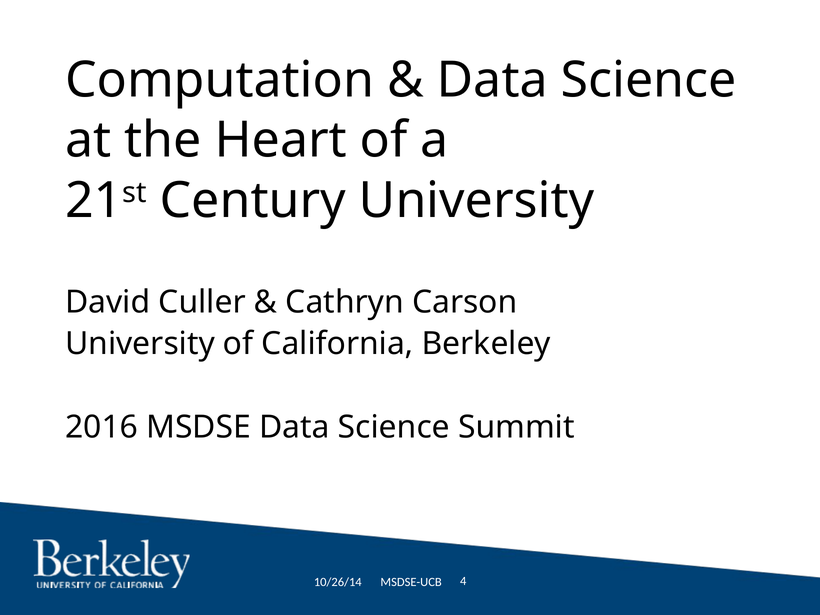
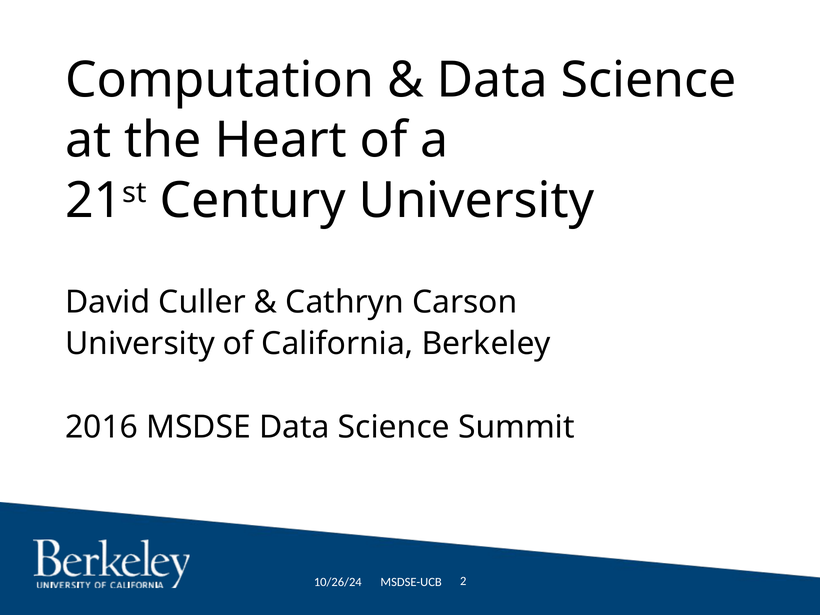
10/26/14: 10/26/14 -> 10/26/24 (338, 582)
4: 4 -> 2 (463, 581)
